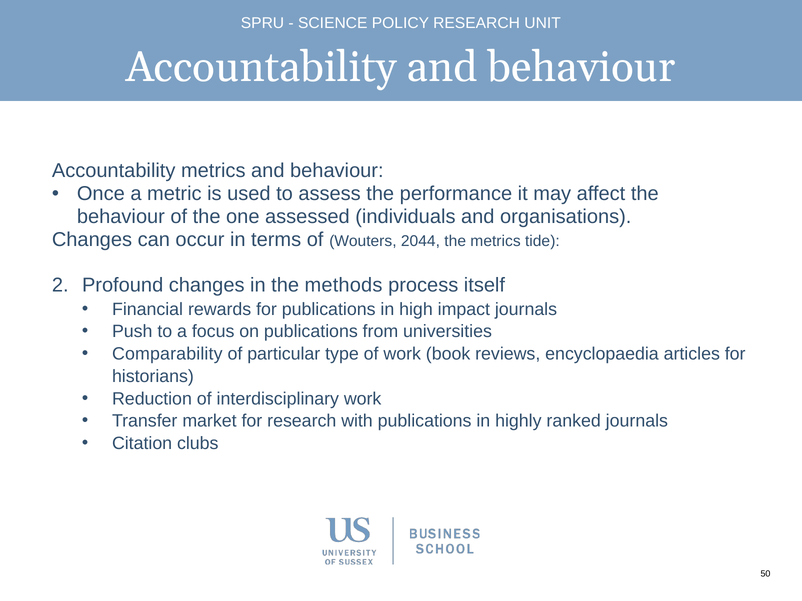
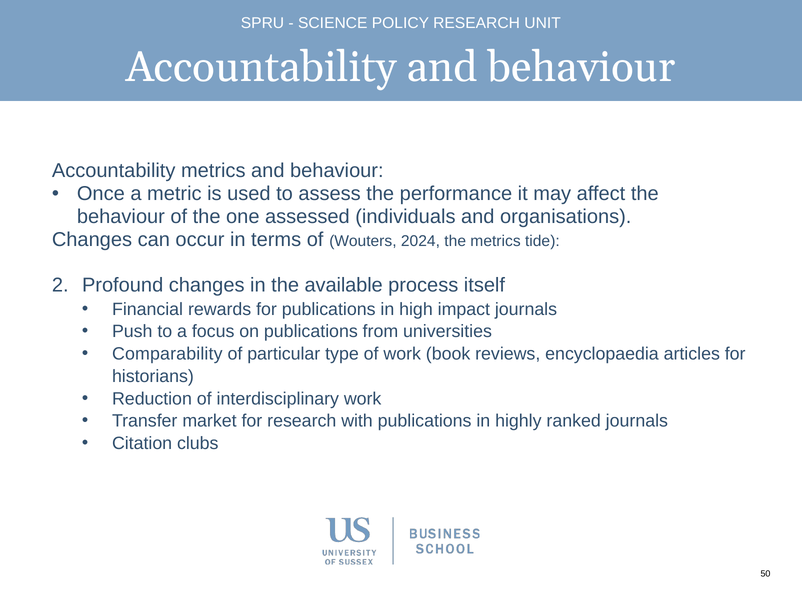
2044: 2044 -> 2024 (420, 241)
methods: methods -> available (344, 285)
